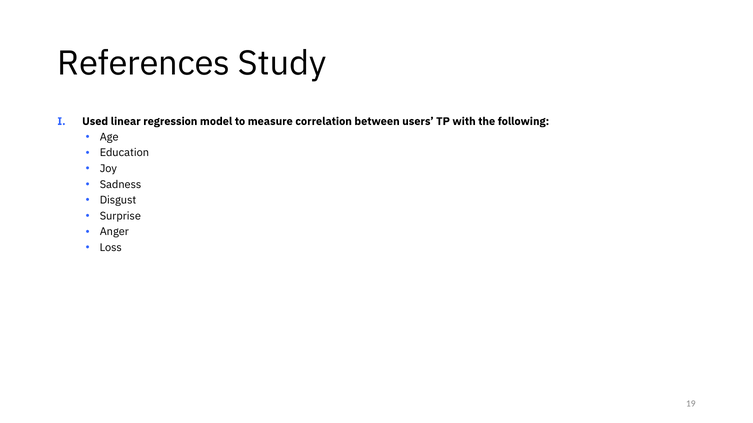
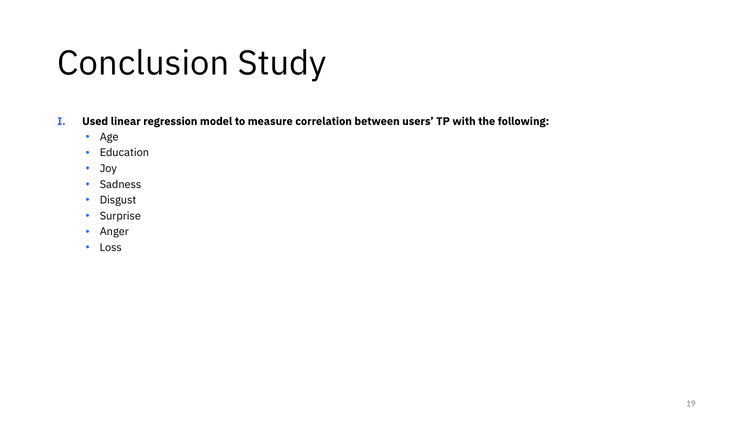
References: References -> Conclusion (143, 63)
